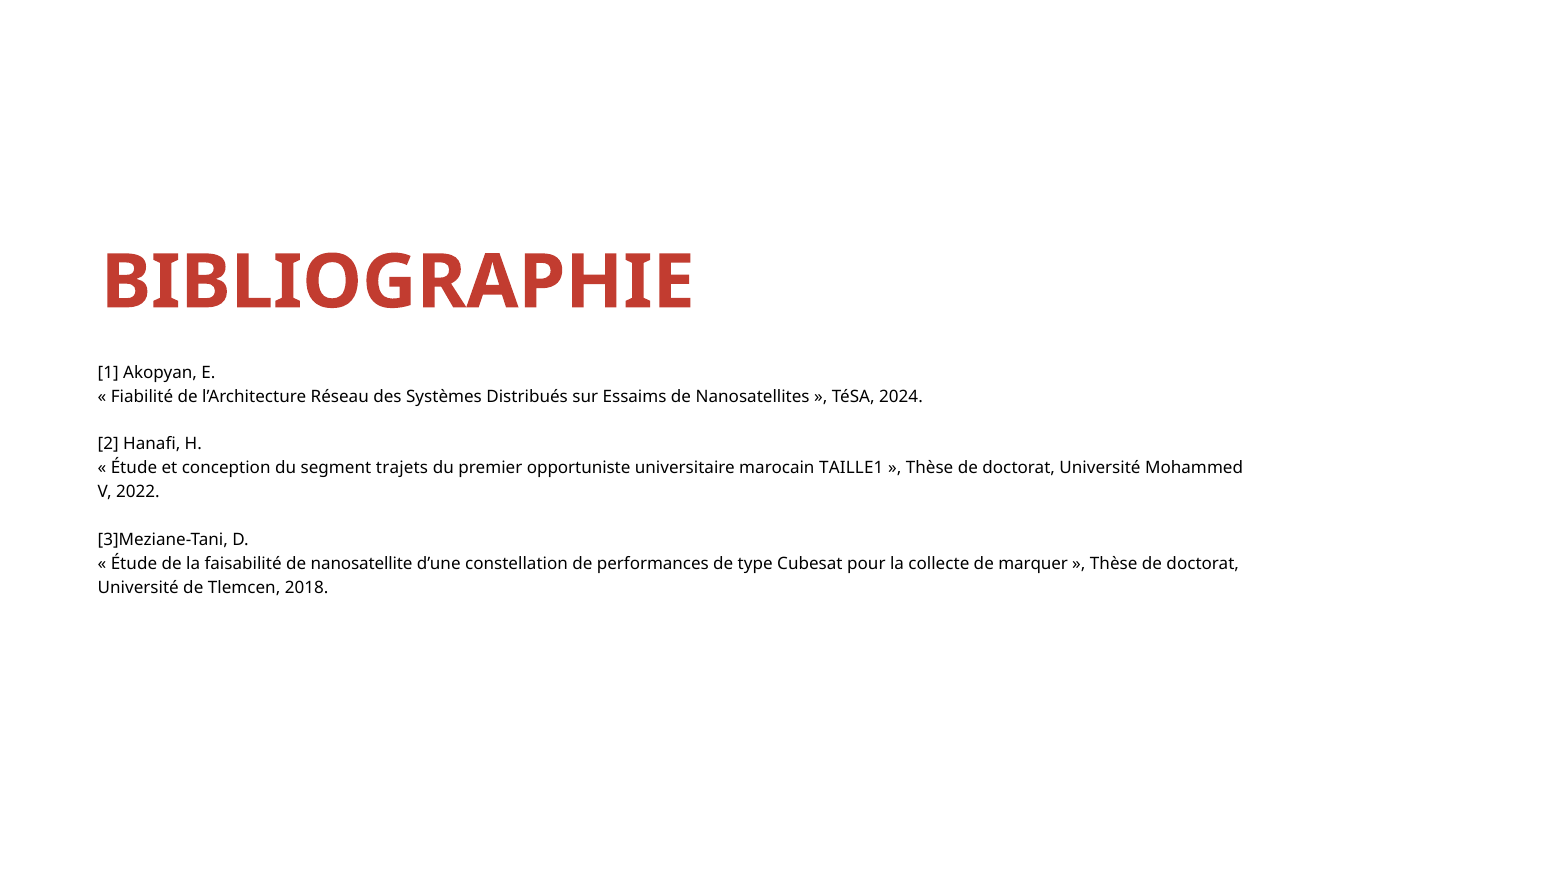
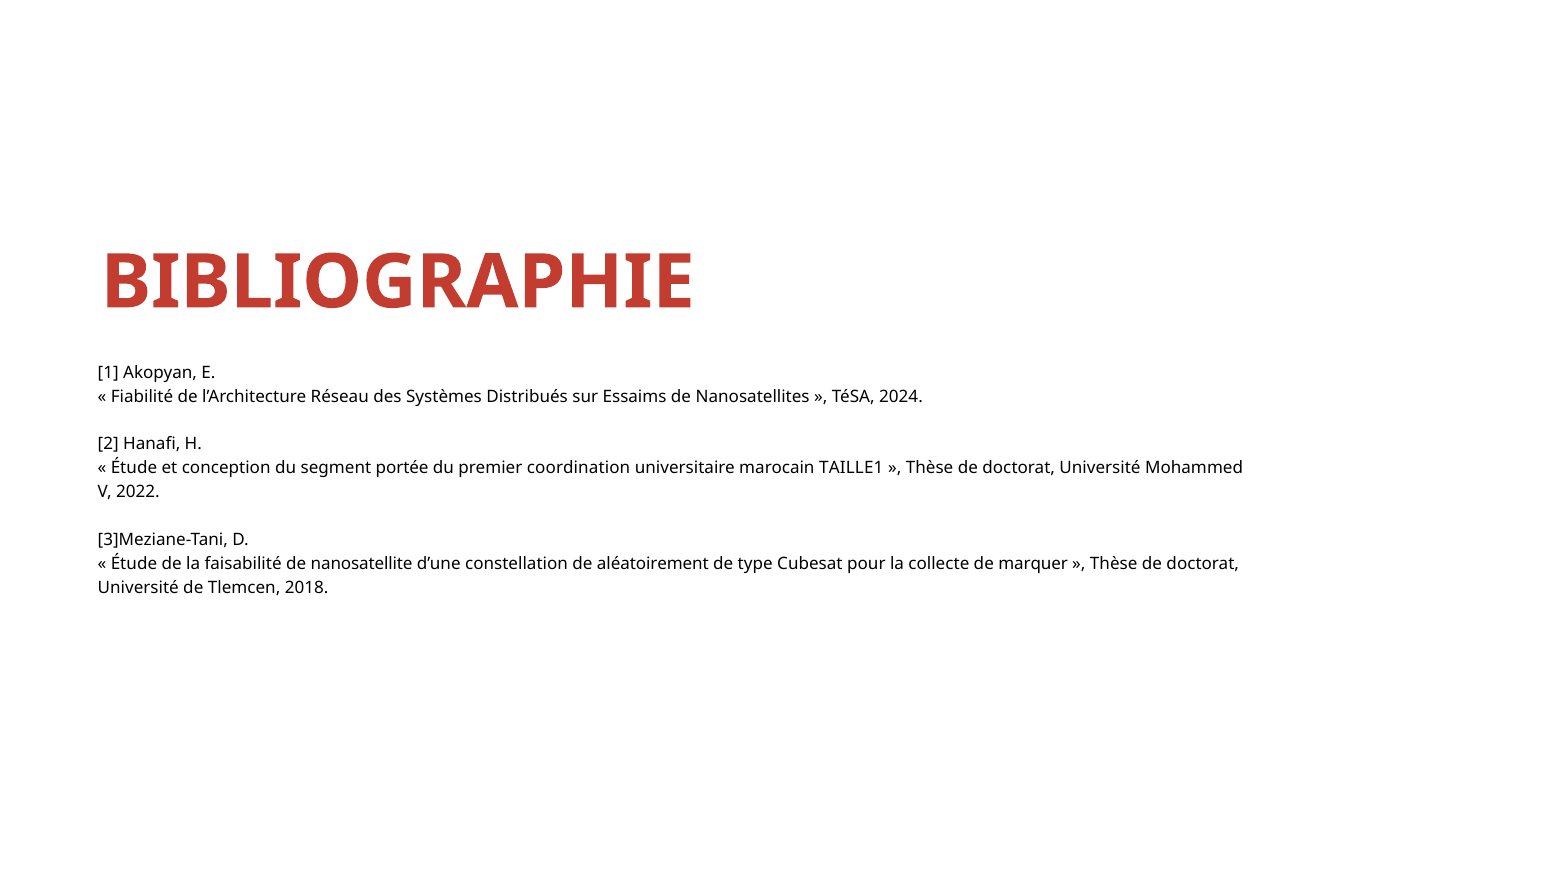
trajets: trajets -> portée (402, 468)
opportuniste: opportuniste -> coordination (579, 468)
performances: performances -> aléatoirement (653, 563)
